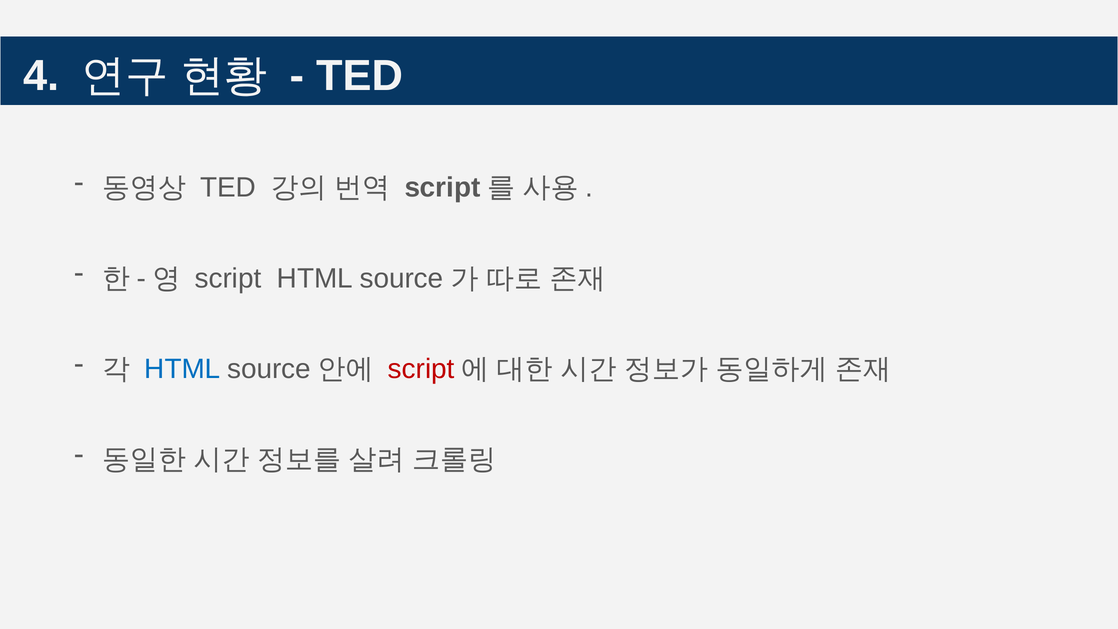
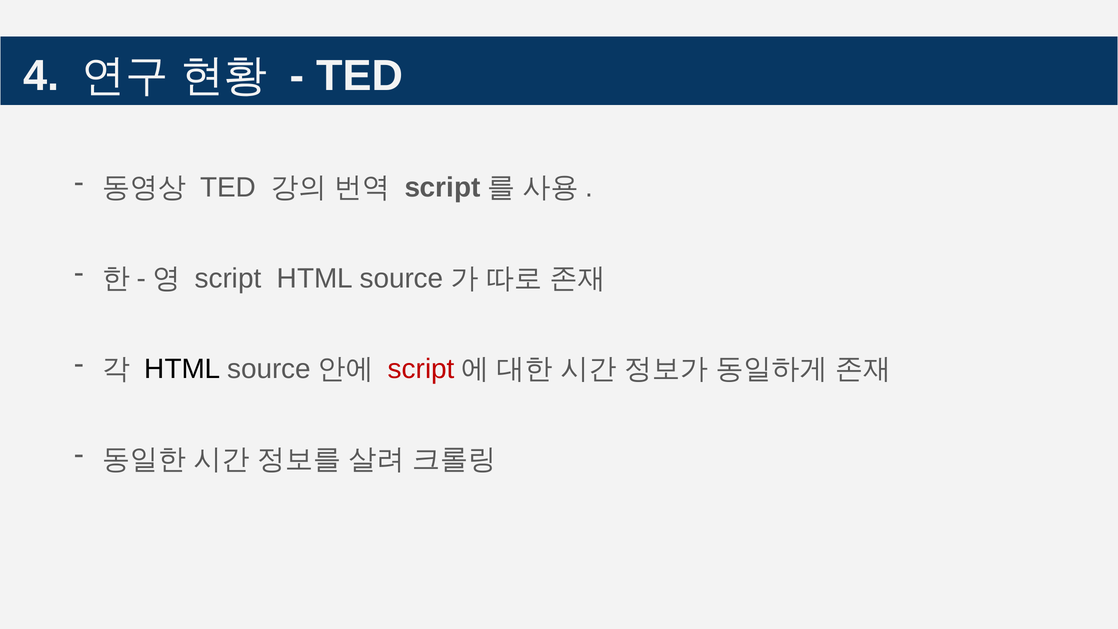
HTML colour: blue -> black (182, 369)
